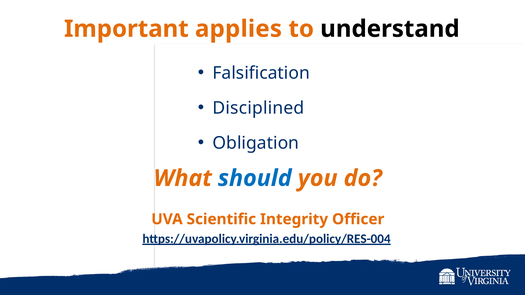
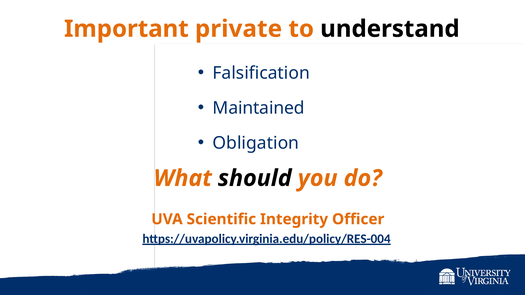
applies: applies -> private (239, 29)
Disciplined: Disciplined -> Maintained (259, 108)
should colour: blue -> black (255, 178)
